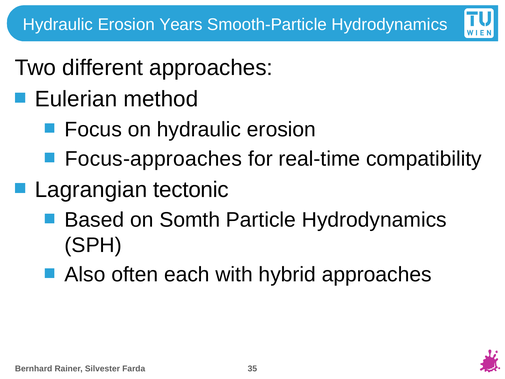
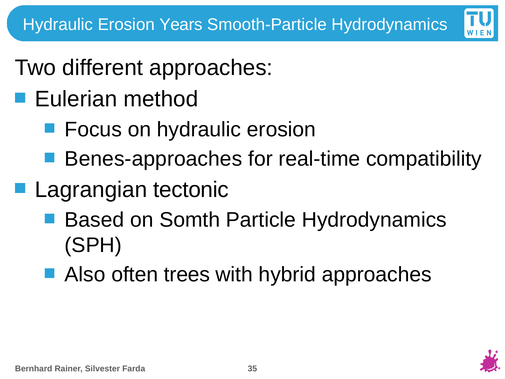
Focus-approaches: Focus-approaches -> Benes-approaches (153, 159)
each: each -> trees (187, 274)
